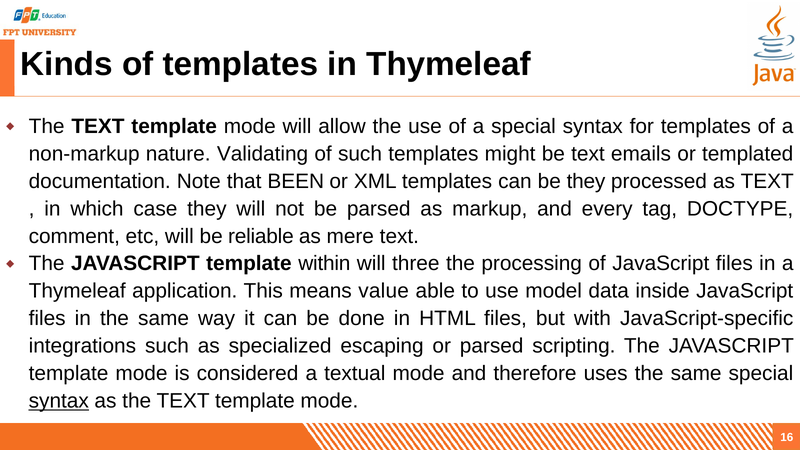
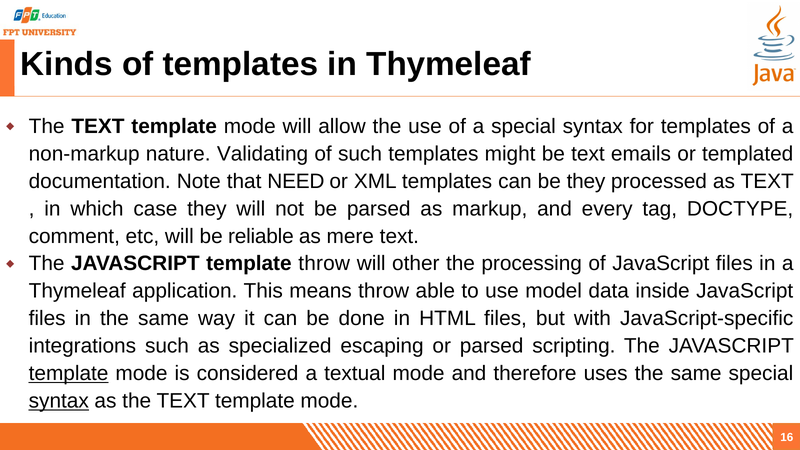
BEEN: BEEN -> NEED (296, 181)
template within: within -> throw (324, 264)
three: three -> other (416, 264)
means value: value -> throw (384, 291)
template underline: none -> present (69, 373)
